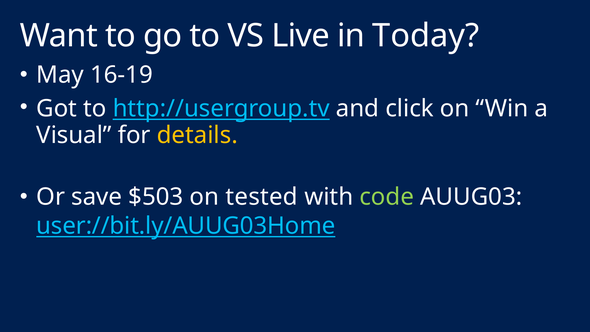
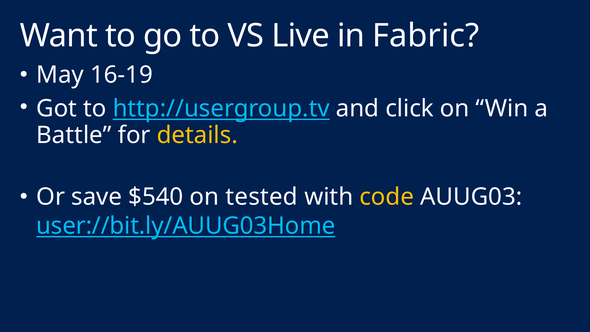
Today: Today -> Fabric (426, 36)
Visual: Visual -> Battle (74, 135)
$503: $503 -> $540 (156, 197)
code colour: light green -> yellow (387, 197)
